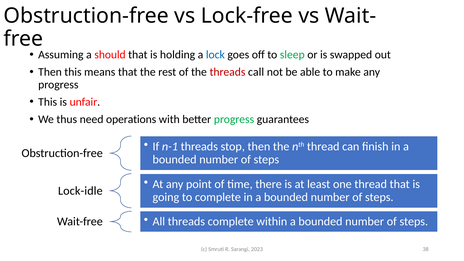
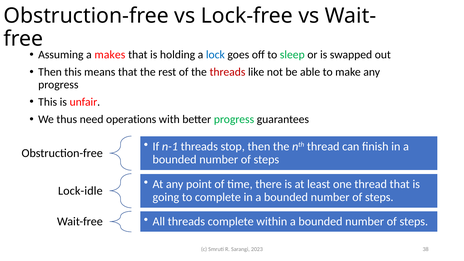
should: should -> makes (110, 55)
call: call -> like (256, 72)
